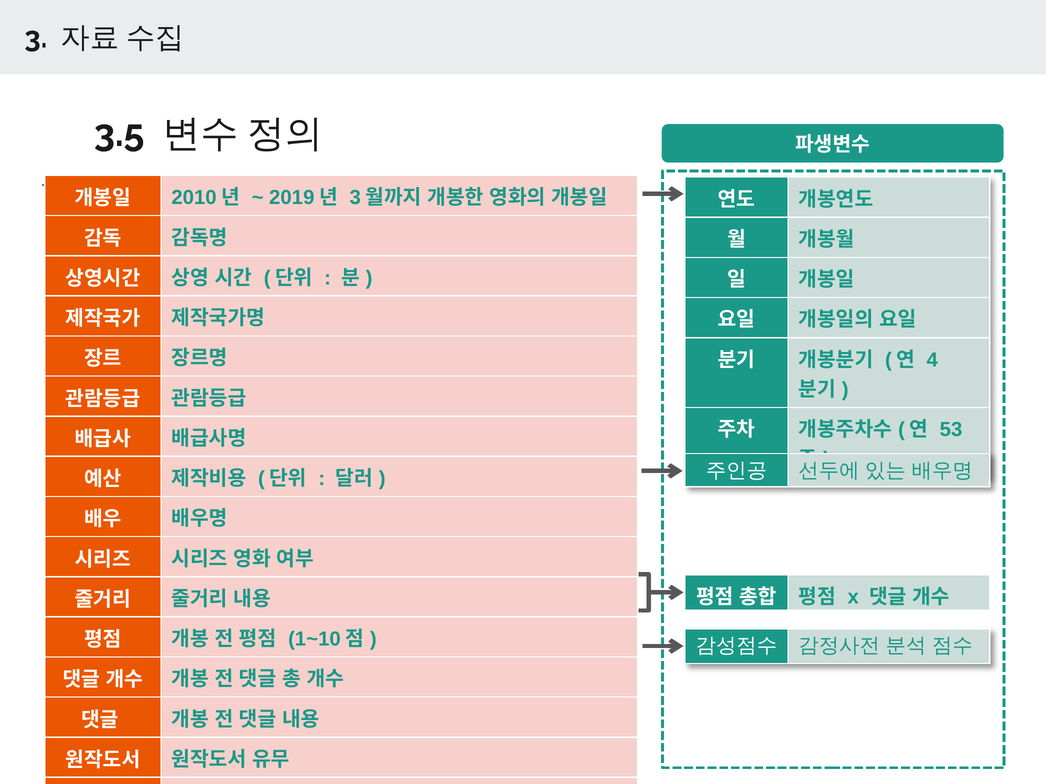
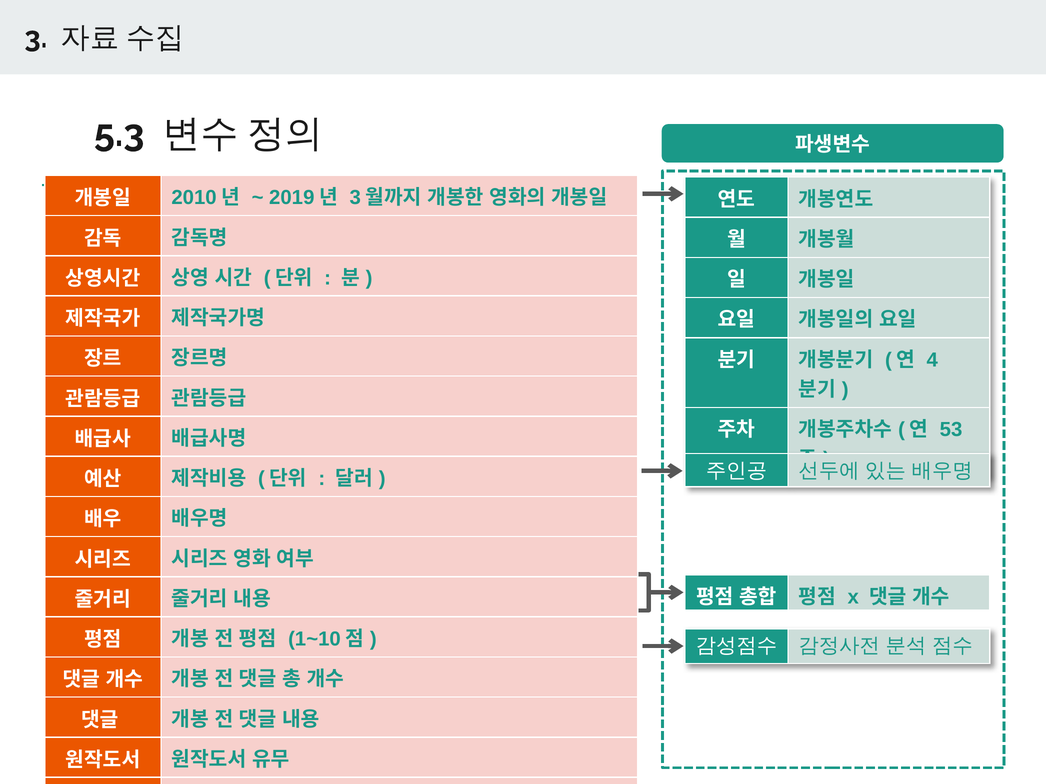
3.5: 3.5 -> 5.3 (119, 134)
